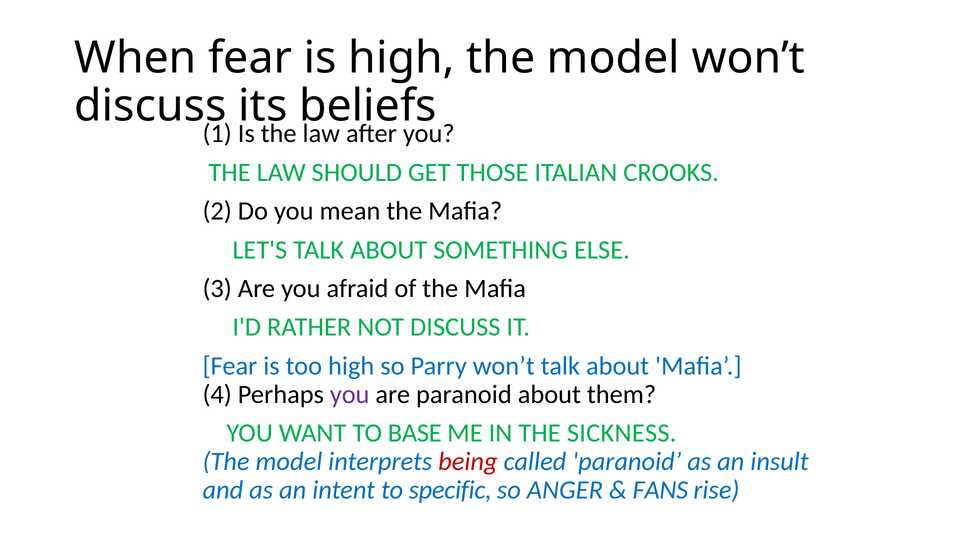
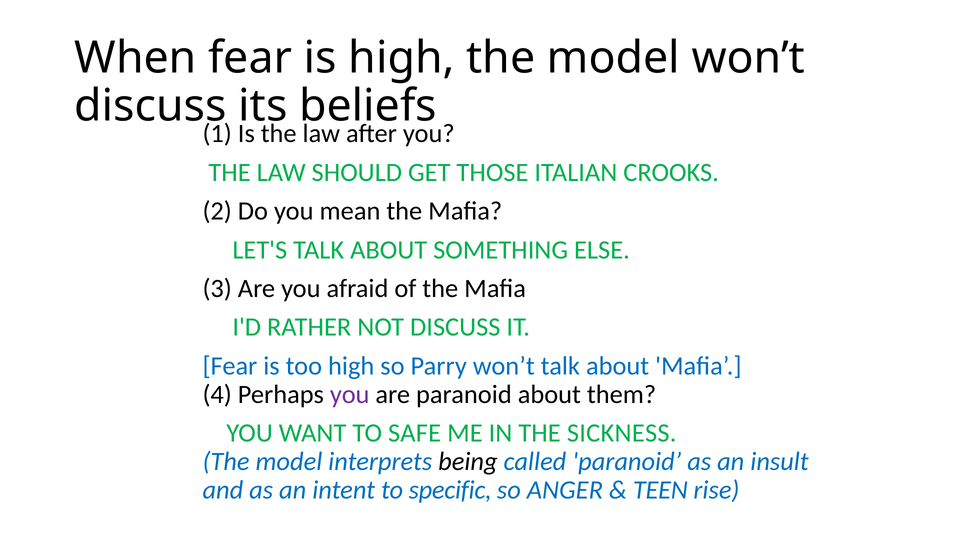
BASE: BASE -> SAFE (415, 433)
being colour: red -> black (468, 462)
FANS: FANS -> TEEN (660, 490)
